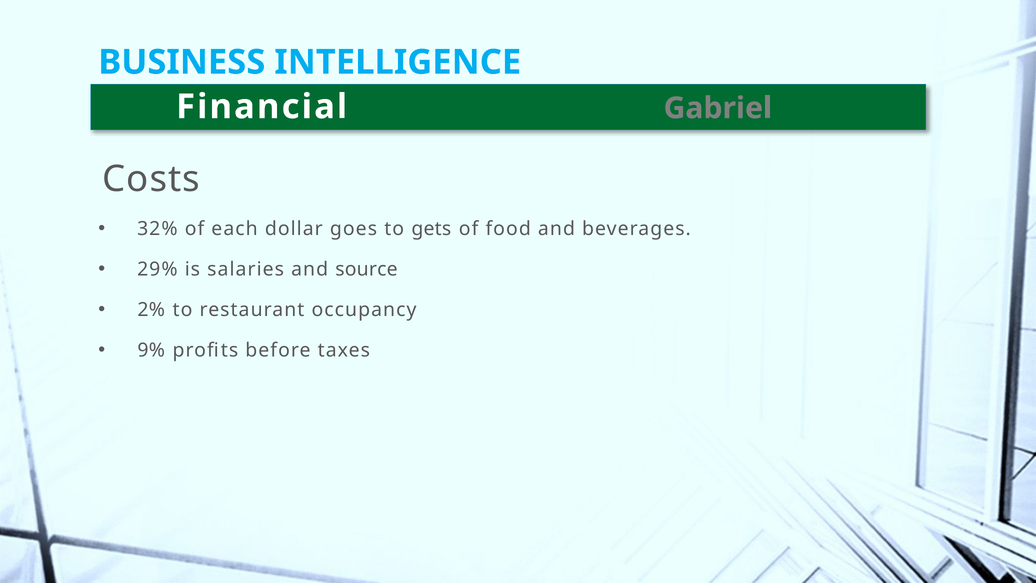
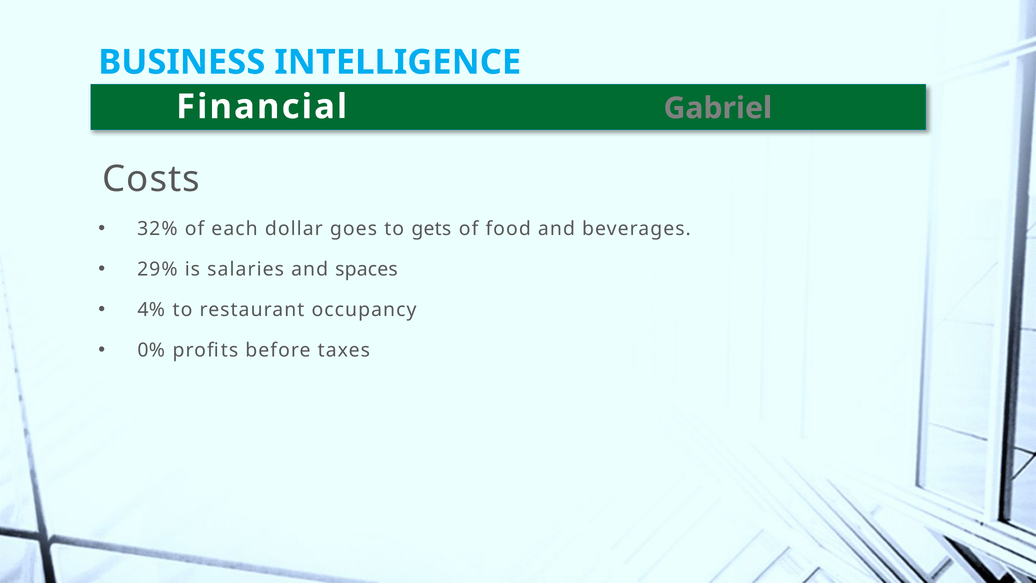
source: source -> spaces (366, 269)
2%: 2% -> 4% (151, 310)
9%: 9% -> 0% (151, 350)
